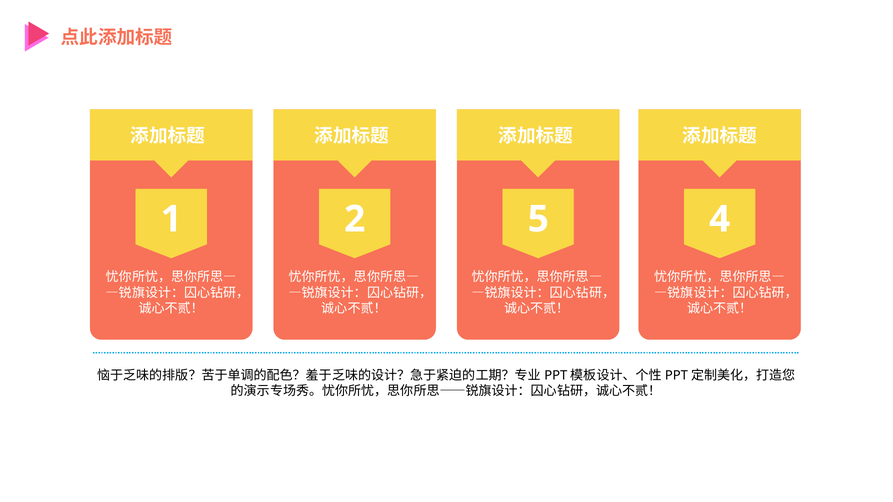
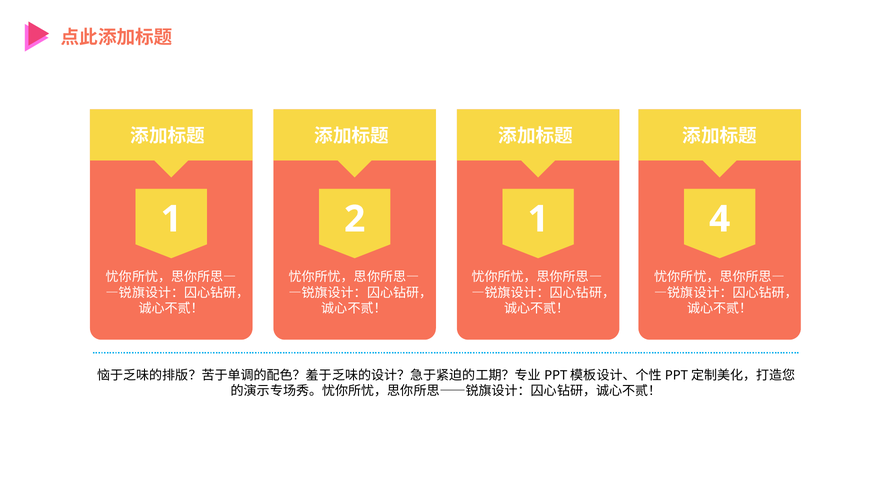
2 5: 5 -> 1 (538, 219)
